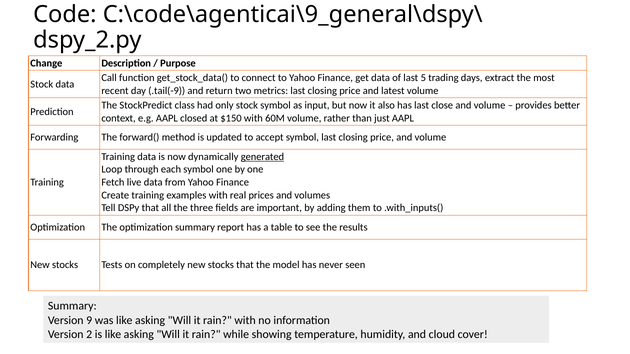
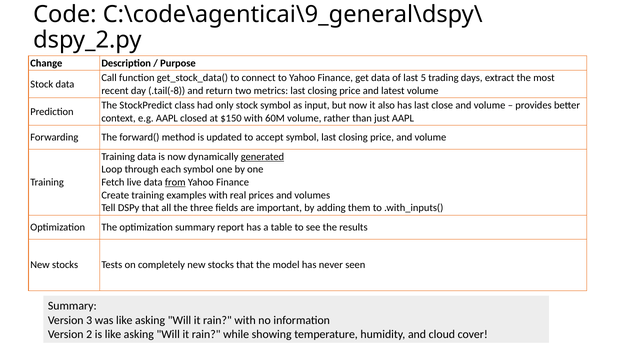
.tail(-9: .tail(-9 -> .tail(-8 (167, 91)
from underline: none -> present (175, 183)
9: 9 -> 3 (89, 320)
